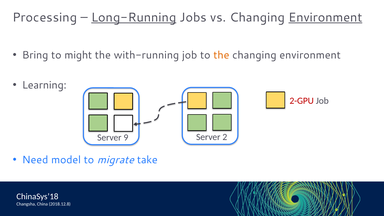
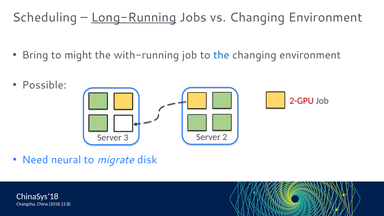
Processing: Processing -> Scheduling (45, 17)
Environment underline: present -> none (325, 17)
the colour: orange -> blue (221, 55)
Learning: Learning -> Possible (44, 85)
9: 9 -> 3 (126, 137)
model: model -> neural (66, 160)
take: take -> disk (147, 160)
